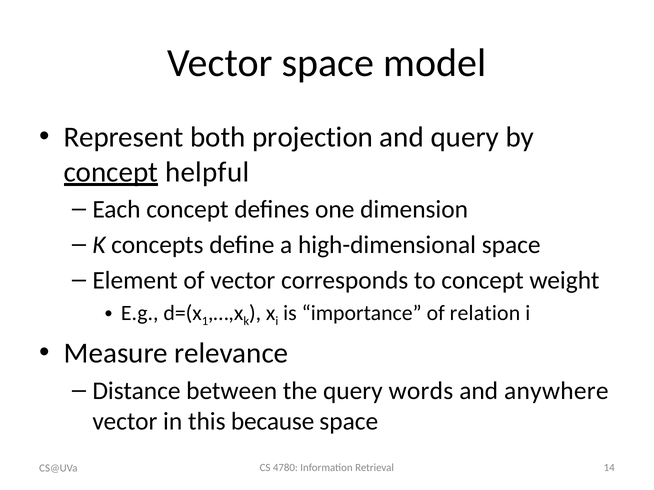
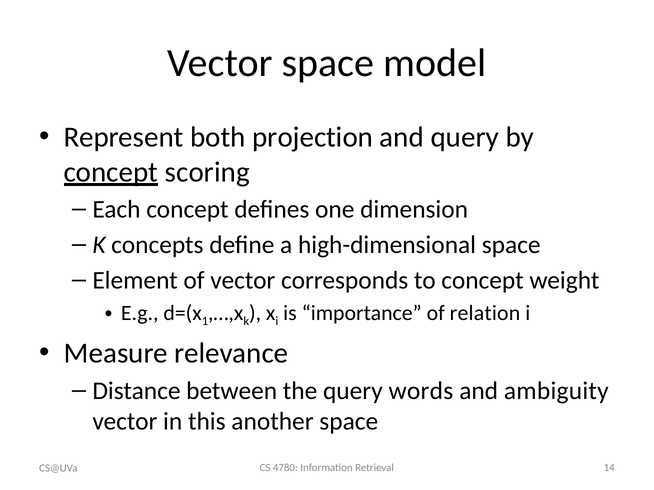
helpful: helpful -> scoring (207, 172)
anywhere: anywhere -> ambiguity (556, 391)
because: because -> another (272, 422)
